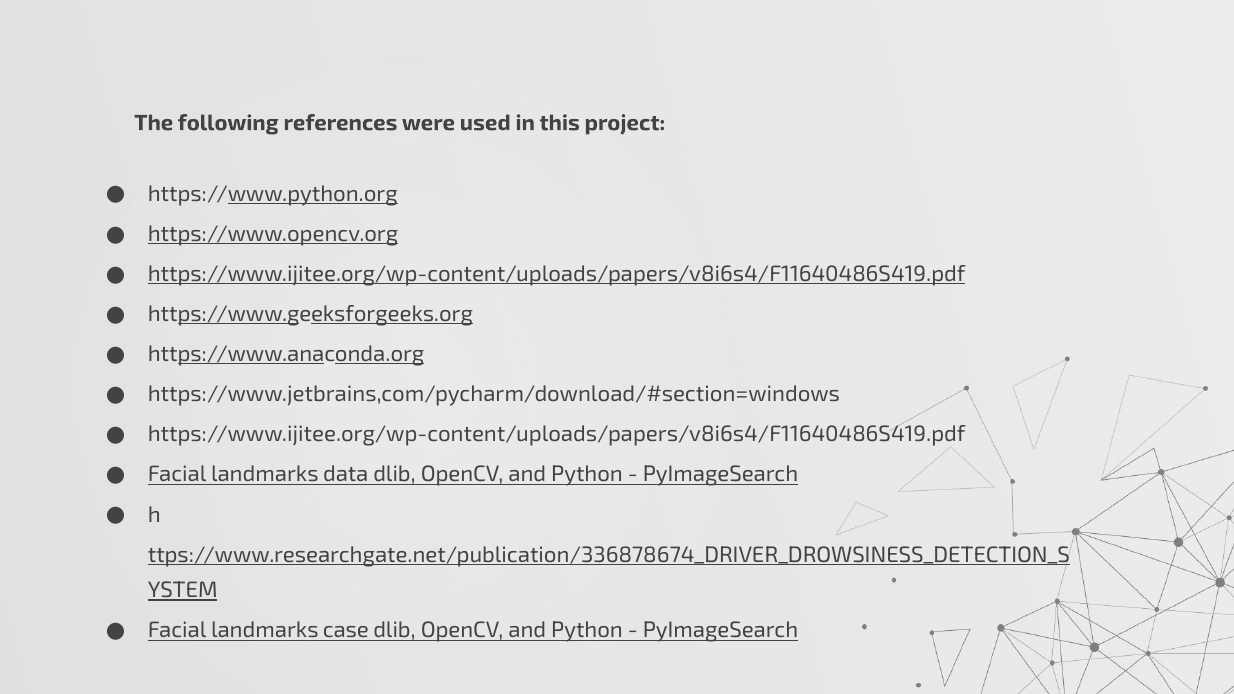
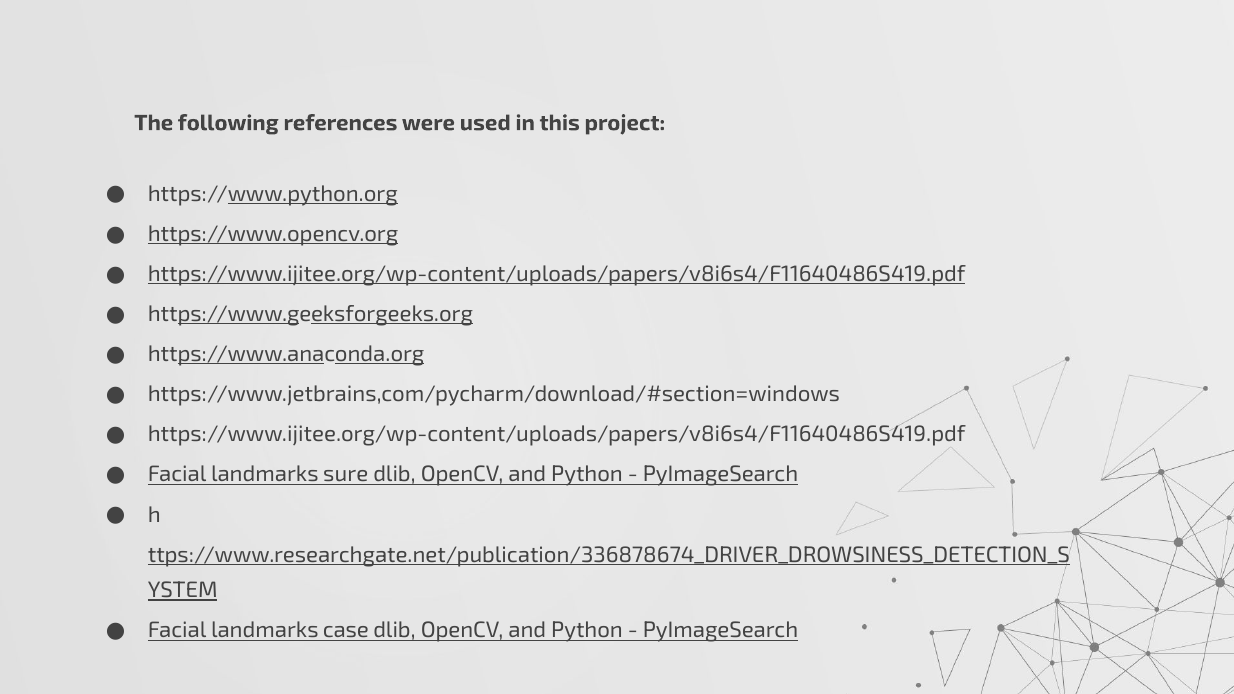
data: data -> sure (346, 475)
